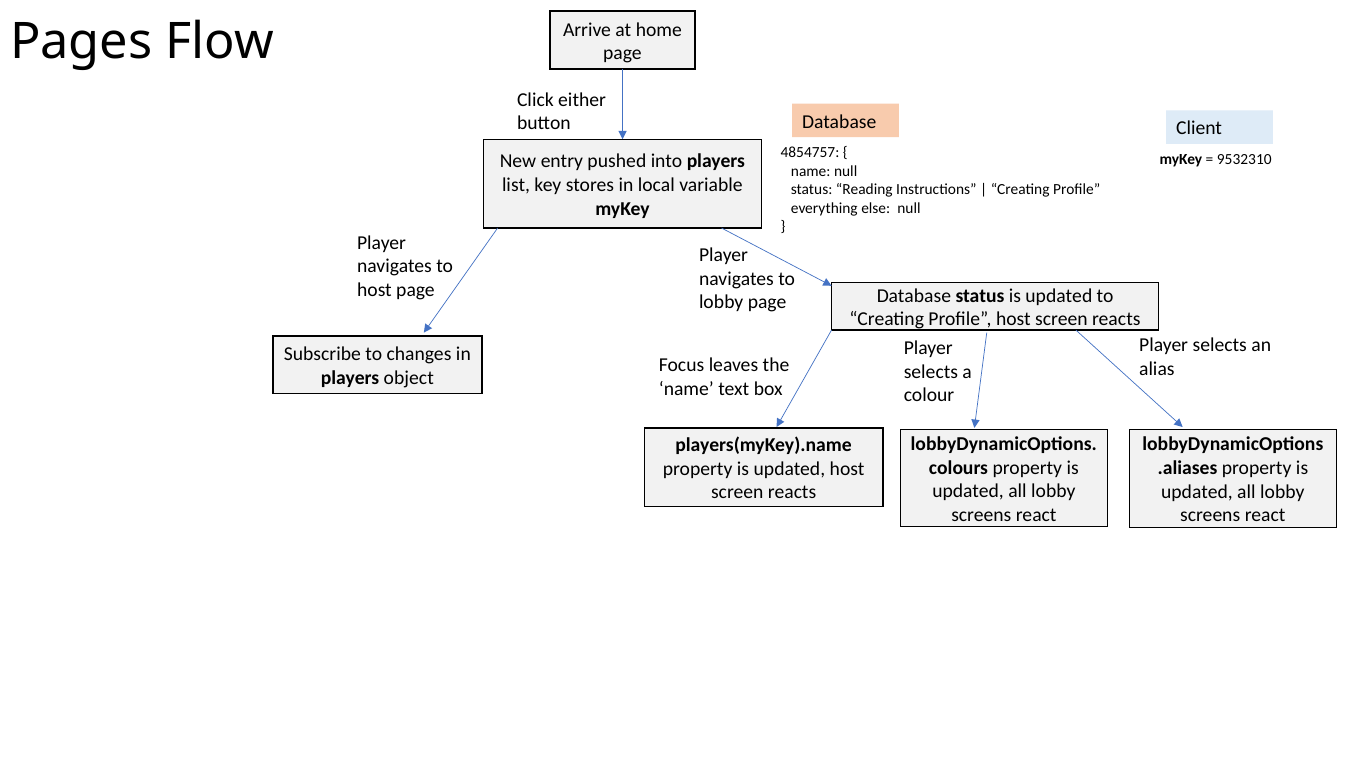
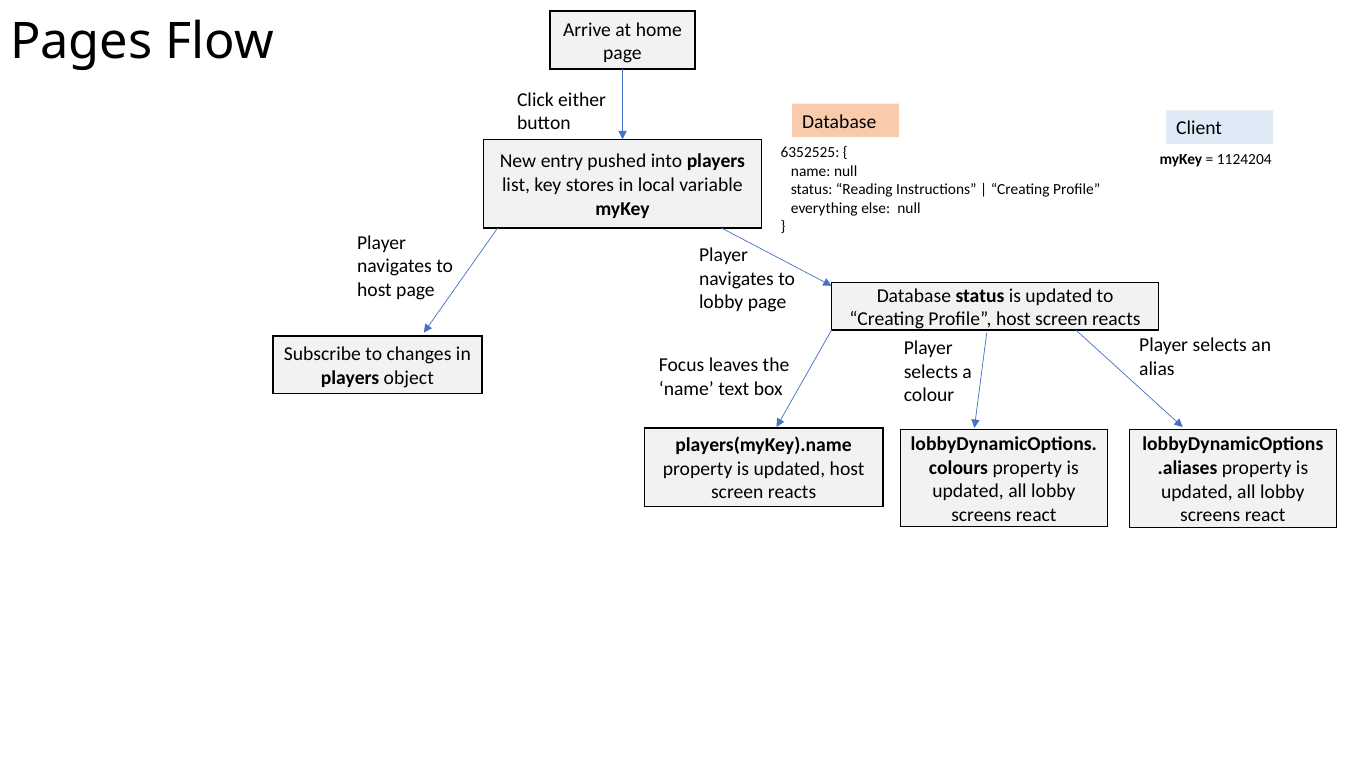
4854757: 4854757 -> 6352525 (810, 153)
9532310: 9532310 -> 1124204 (1244, 160)
